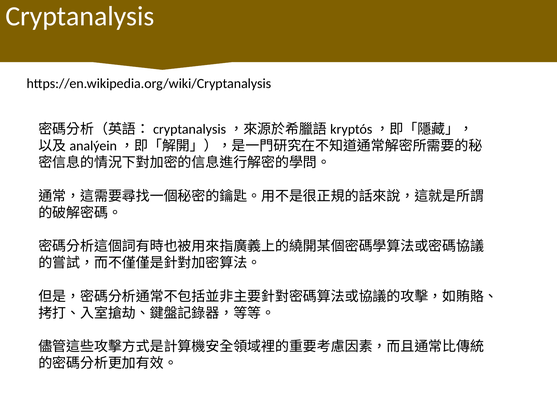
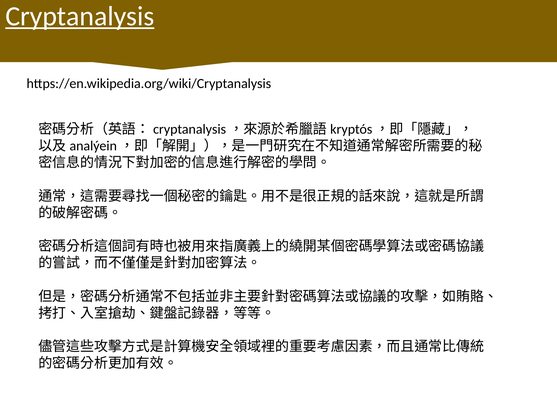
Cryptanalysis underline: none -> present (80, 16)
